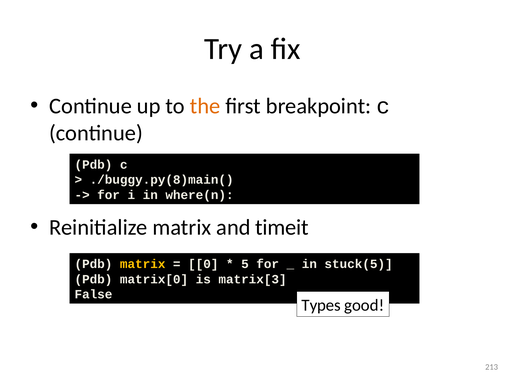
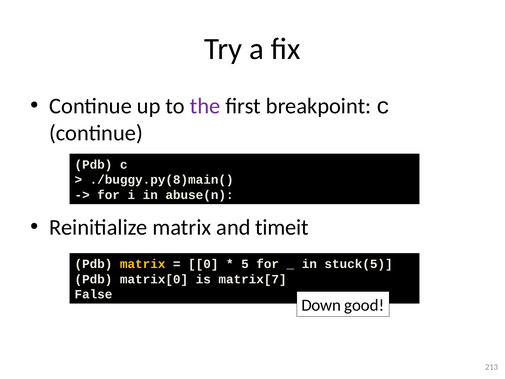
the colour: orange -> purple (205, 106)
where(n: where(n -> abuse(n (200, 195)
matrix[3: matrix[3 -> matrix[7 (253, 279)
Types: Types -> Down (321, 305)
